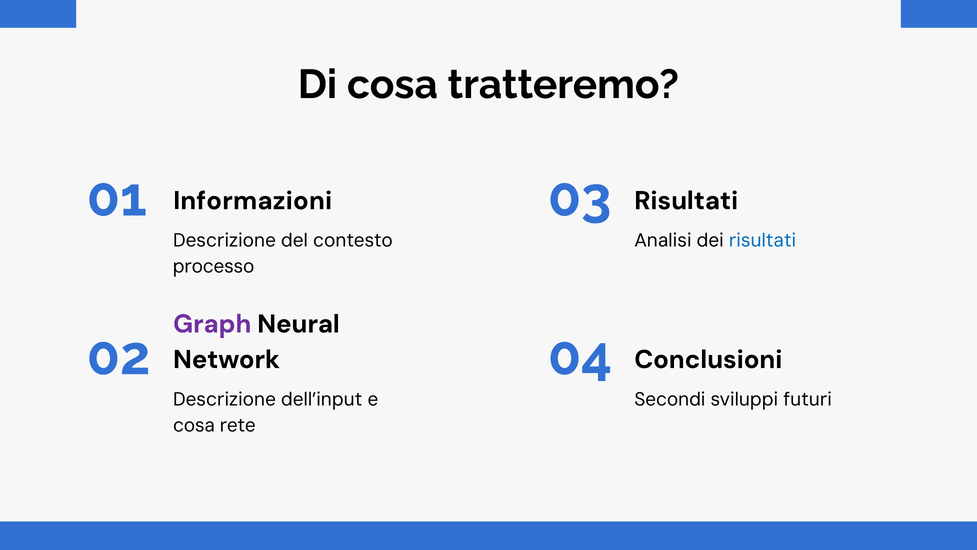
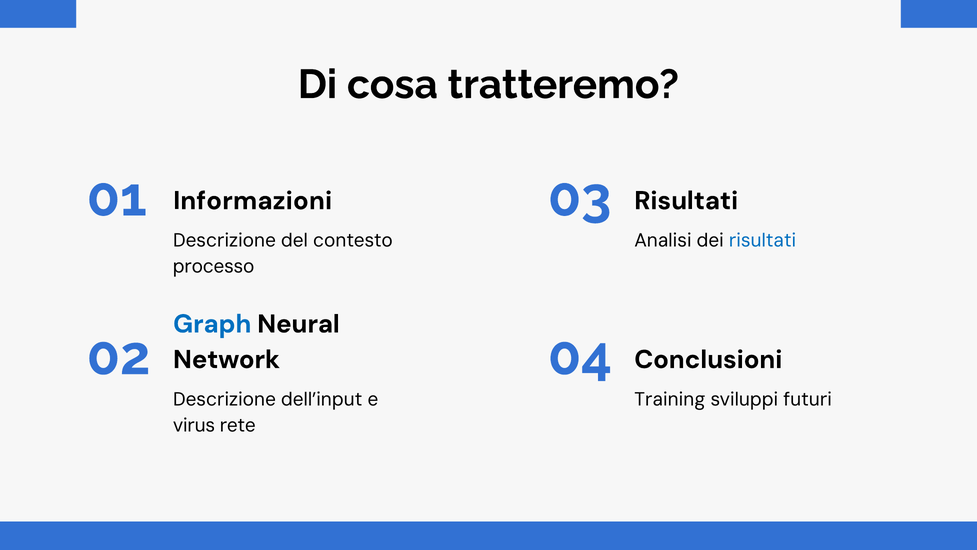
Graph colour: purple -> blue (212, 324)
Secondi: Secondi -> Training (670, 399)
cosa: cosa -> virus (194, 425)
